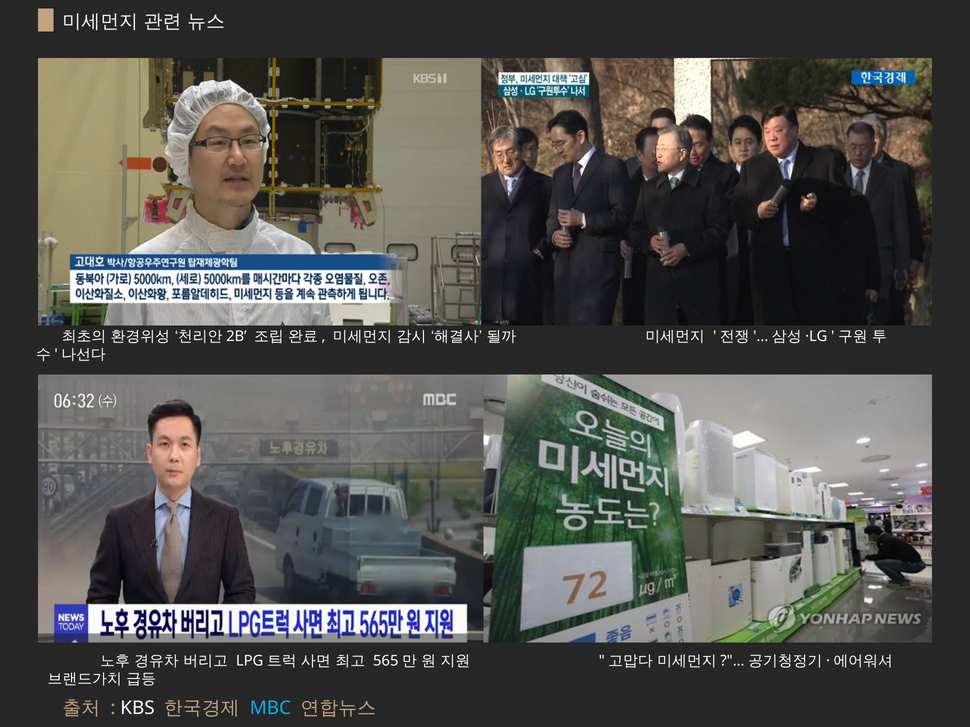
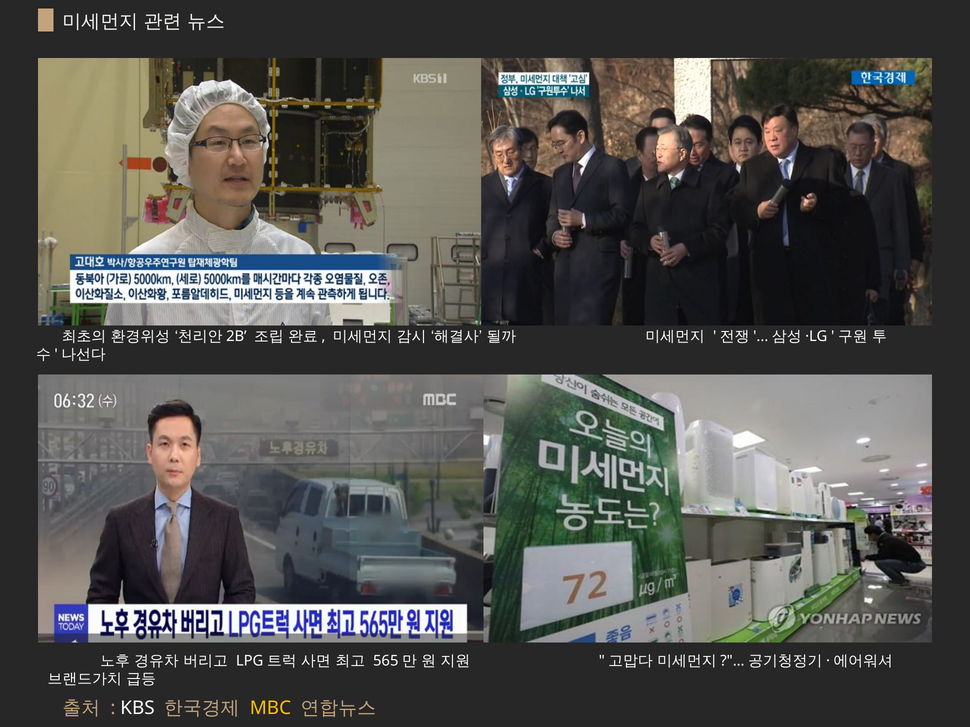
MBC colour: light blue -> yellow (270, 709)
